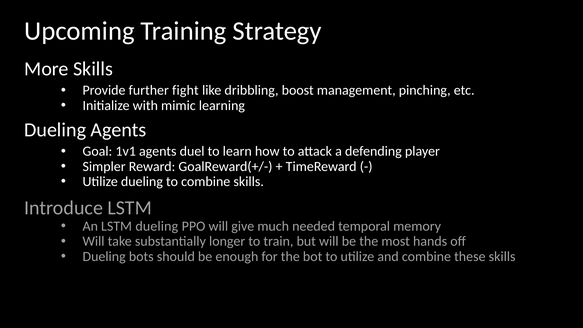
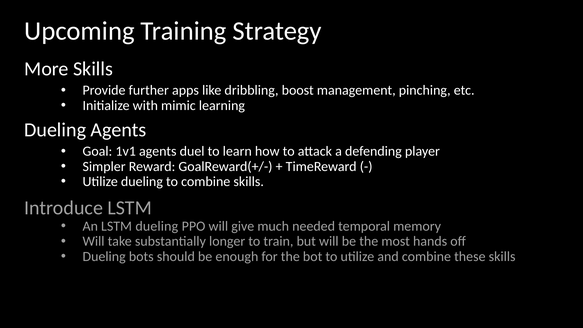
fight: fight -> apps (186, 90)
